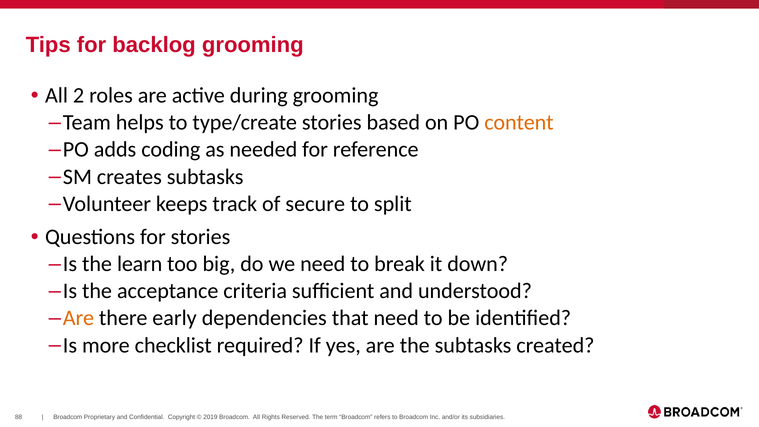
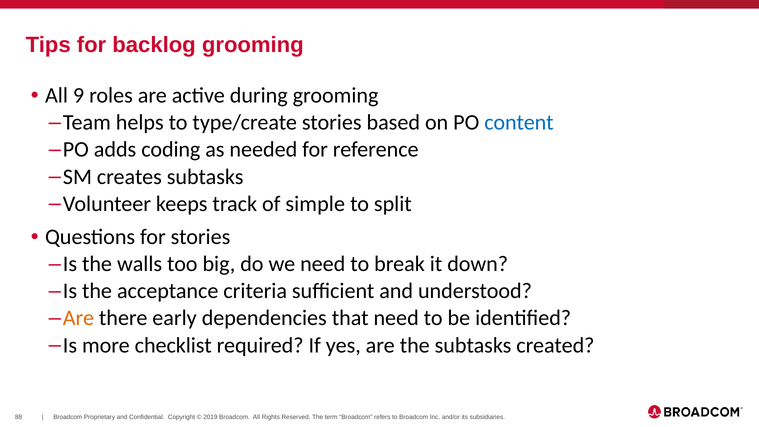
2: 2 -> 9 (79, 96)
content colour: orange -> blue (519, 123)
secure: secure -> simple (315, 204)
learn: learn -> walls (140, 264)
